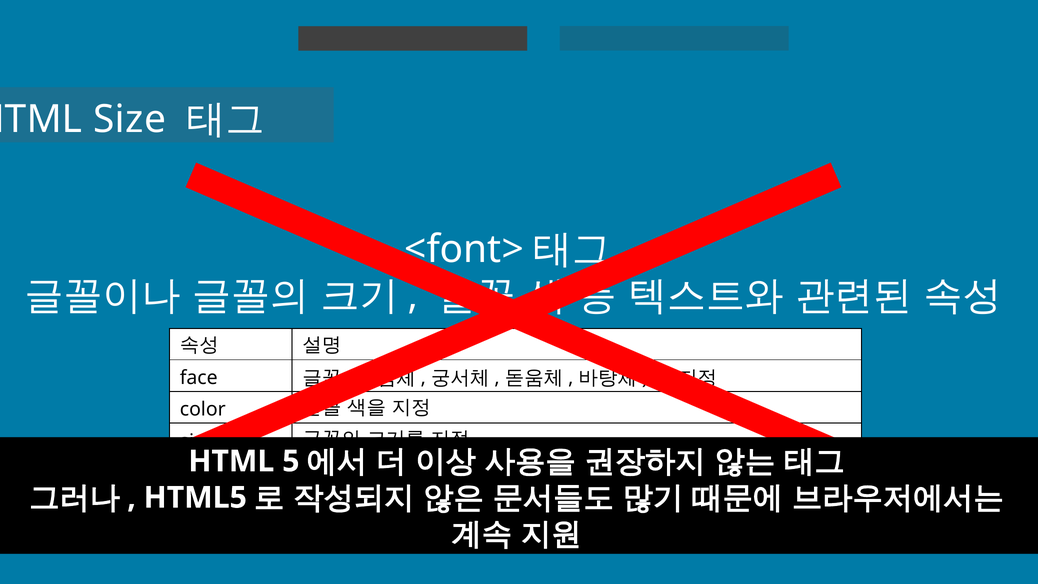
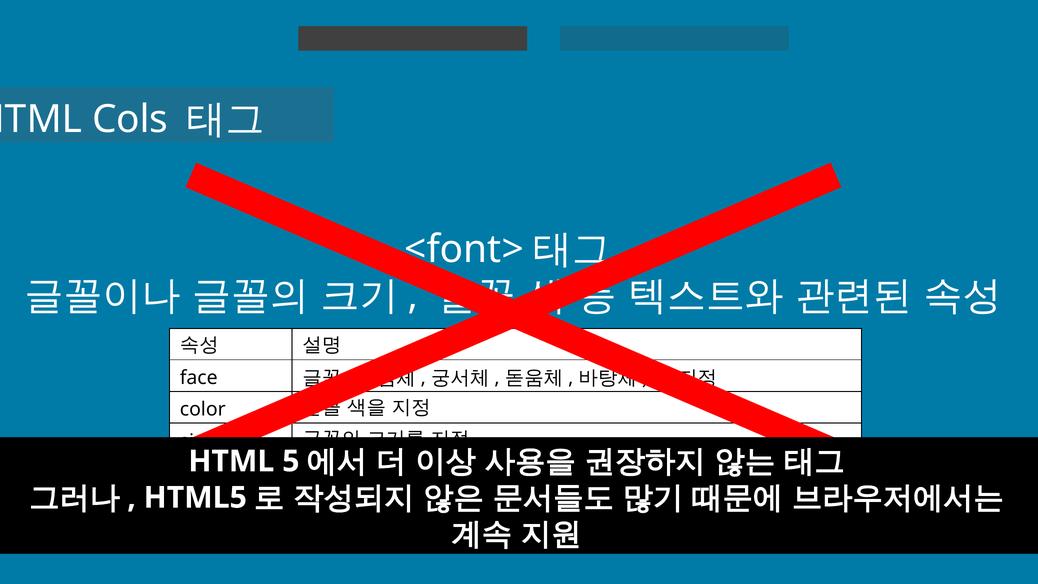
Size: Size -> Cols (130, 119)
